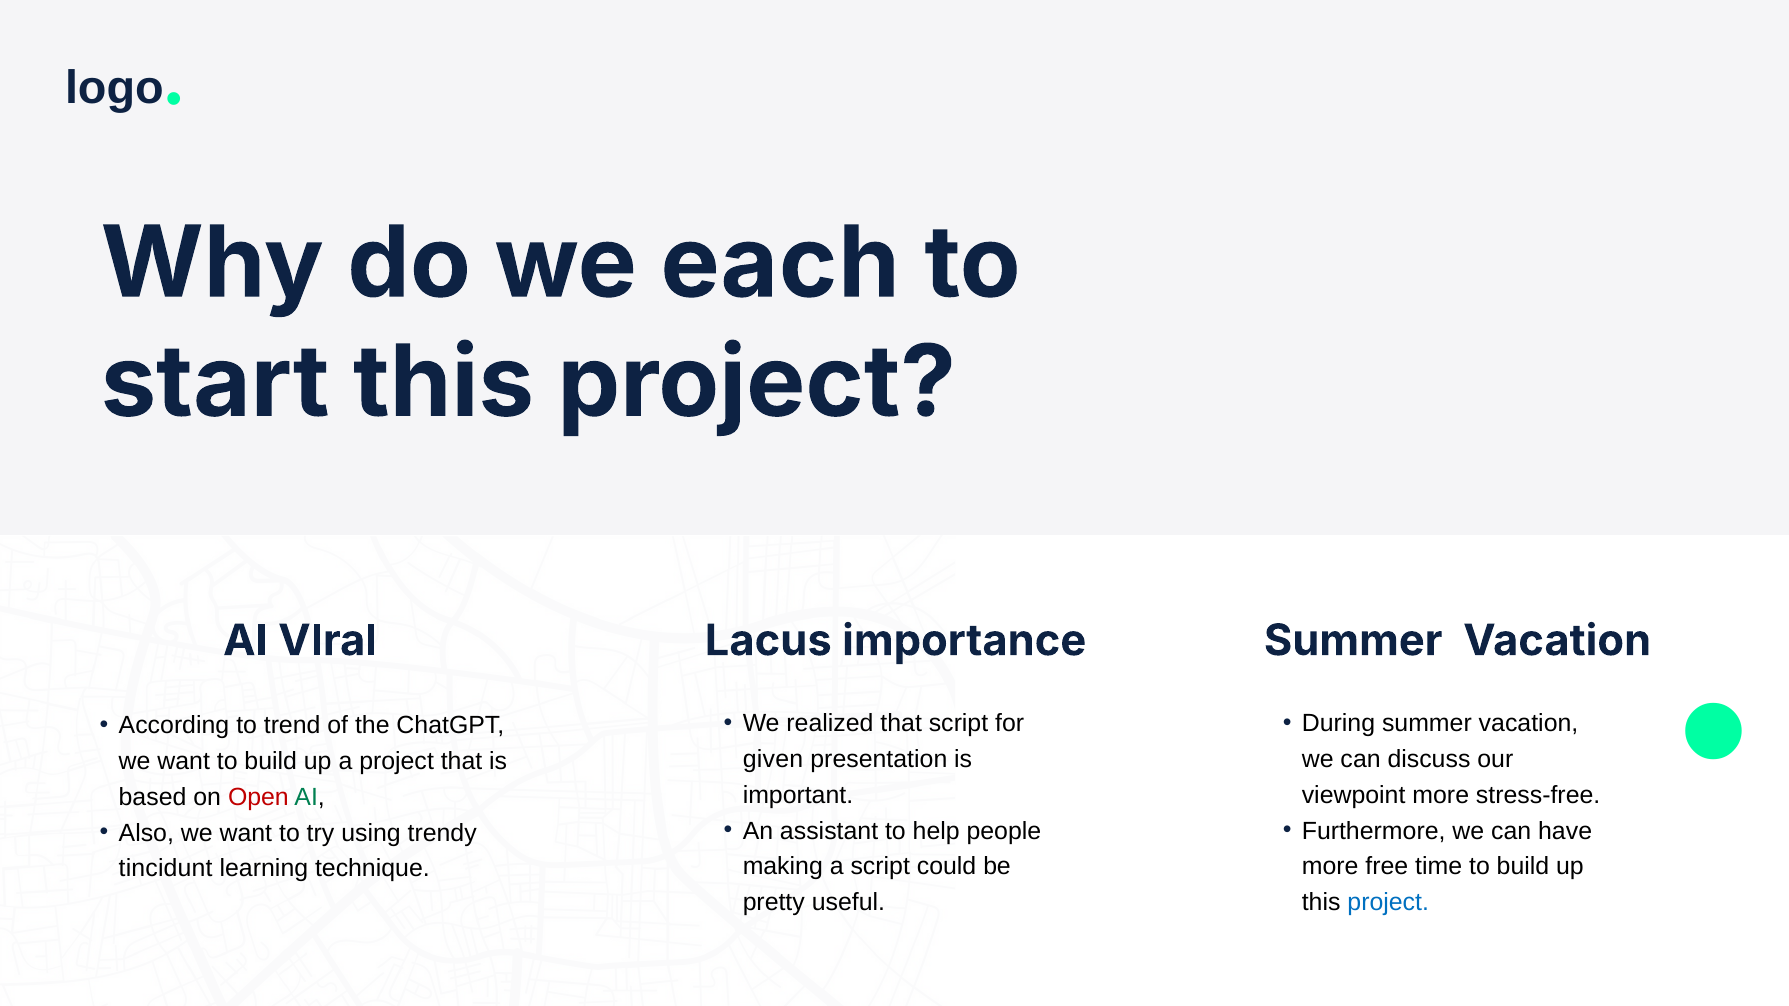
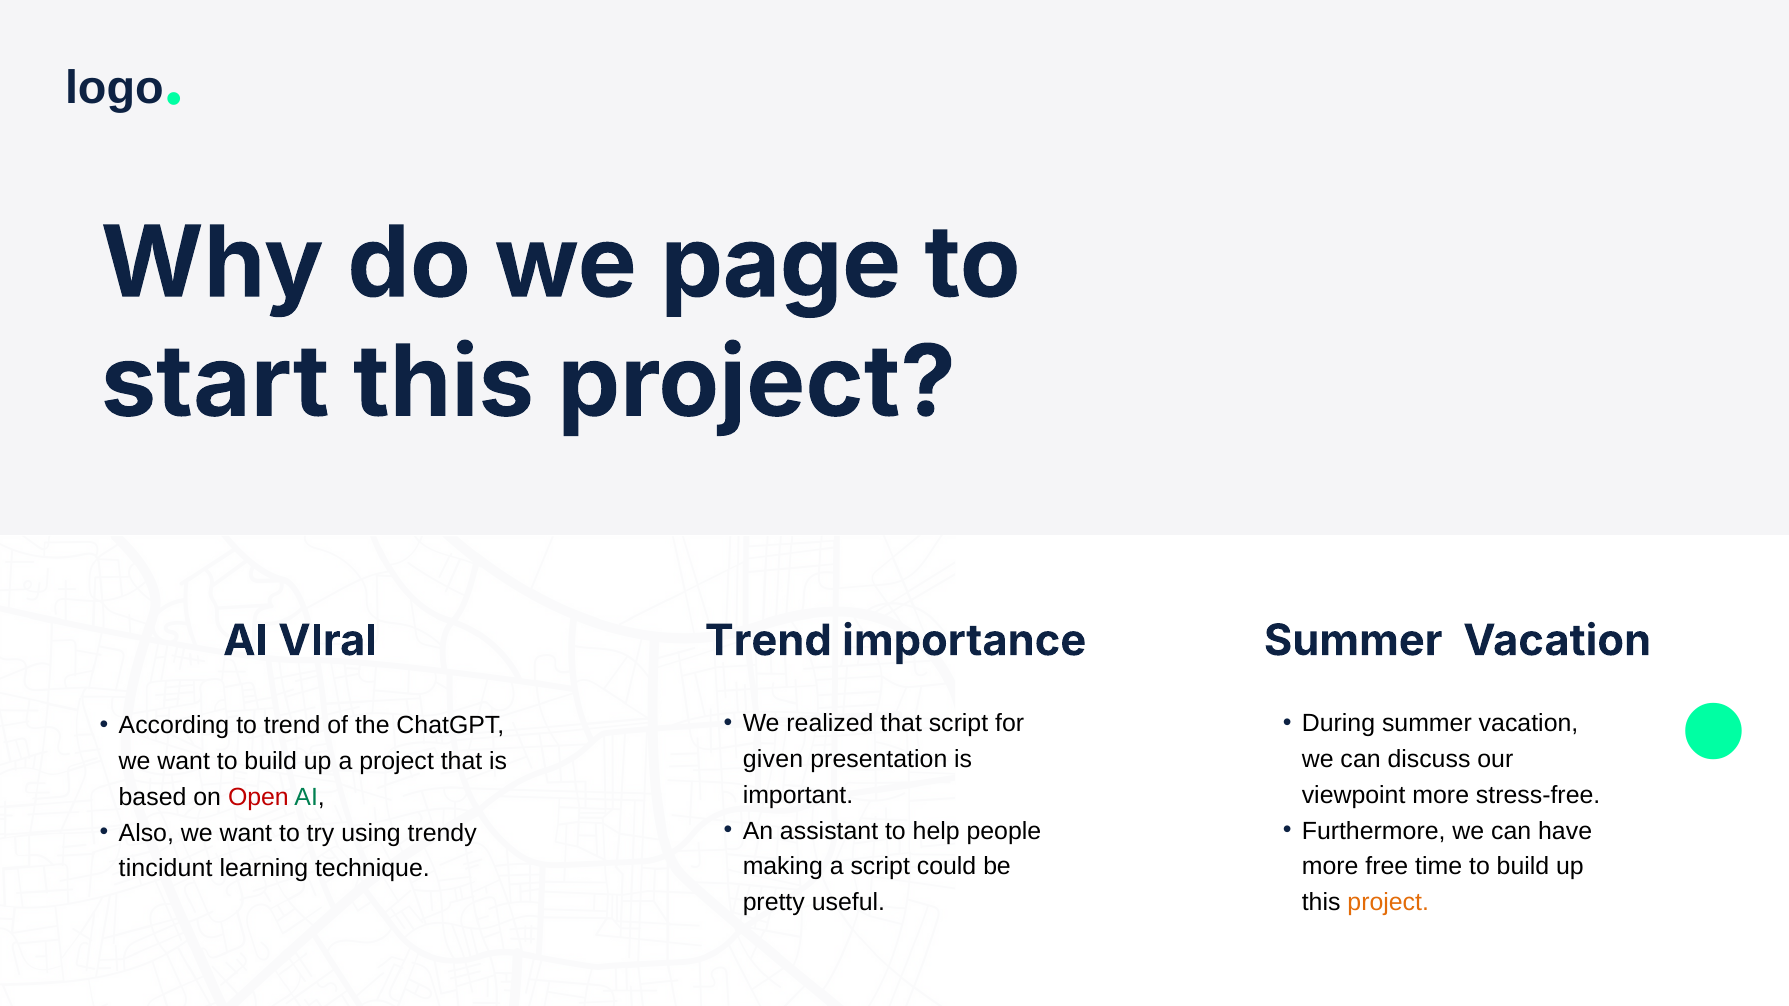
each: each -> page (781, 264)
Lacus: Lacus -> Trend (768, 641)
project colour: blue -> orange (1388, 903)
